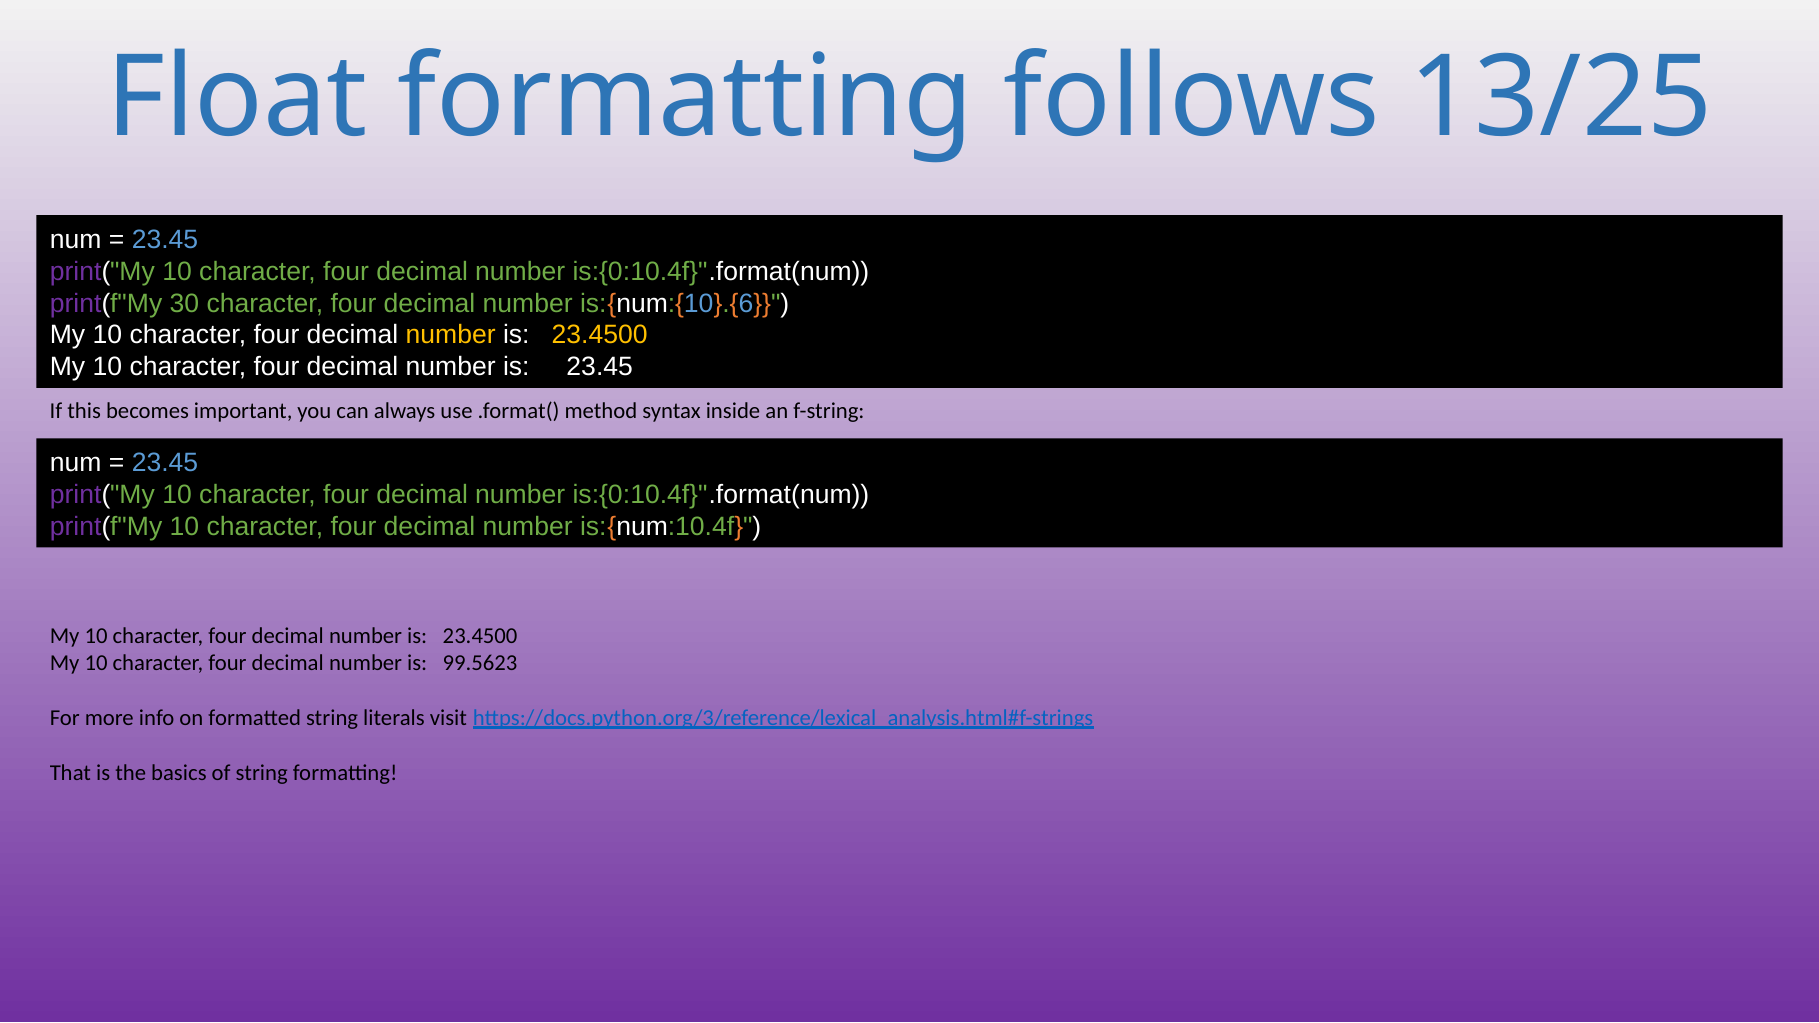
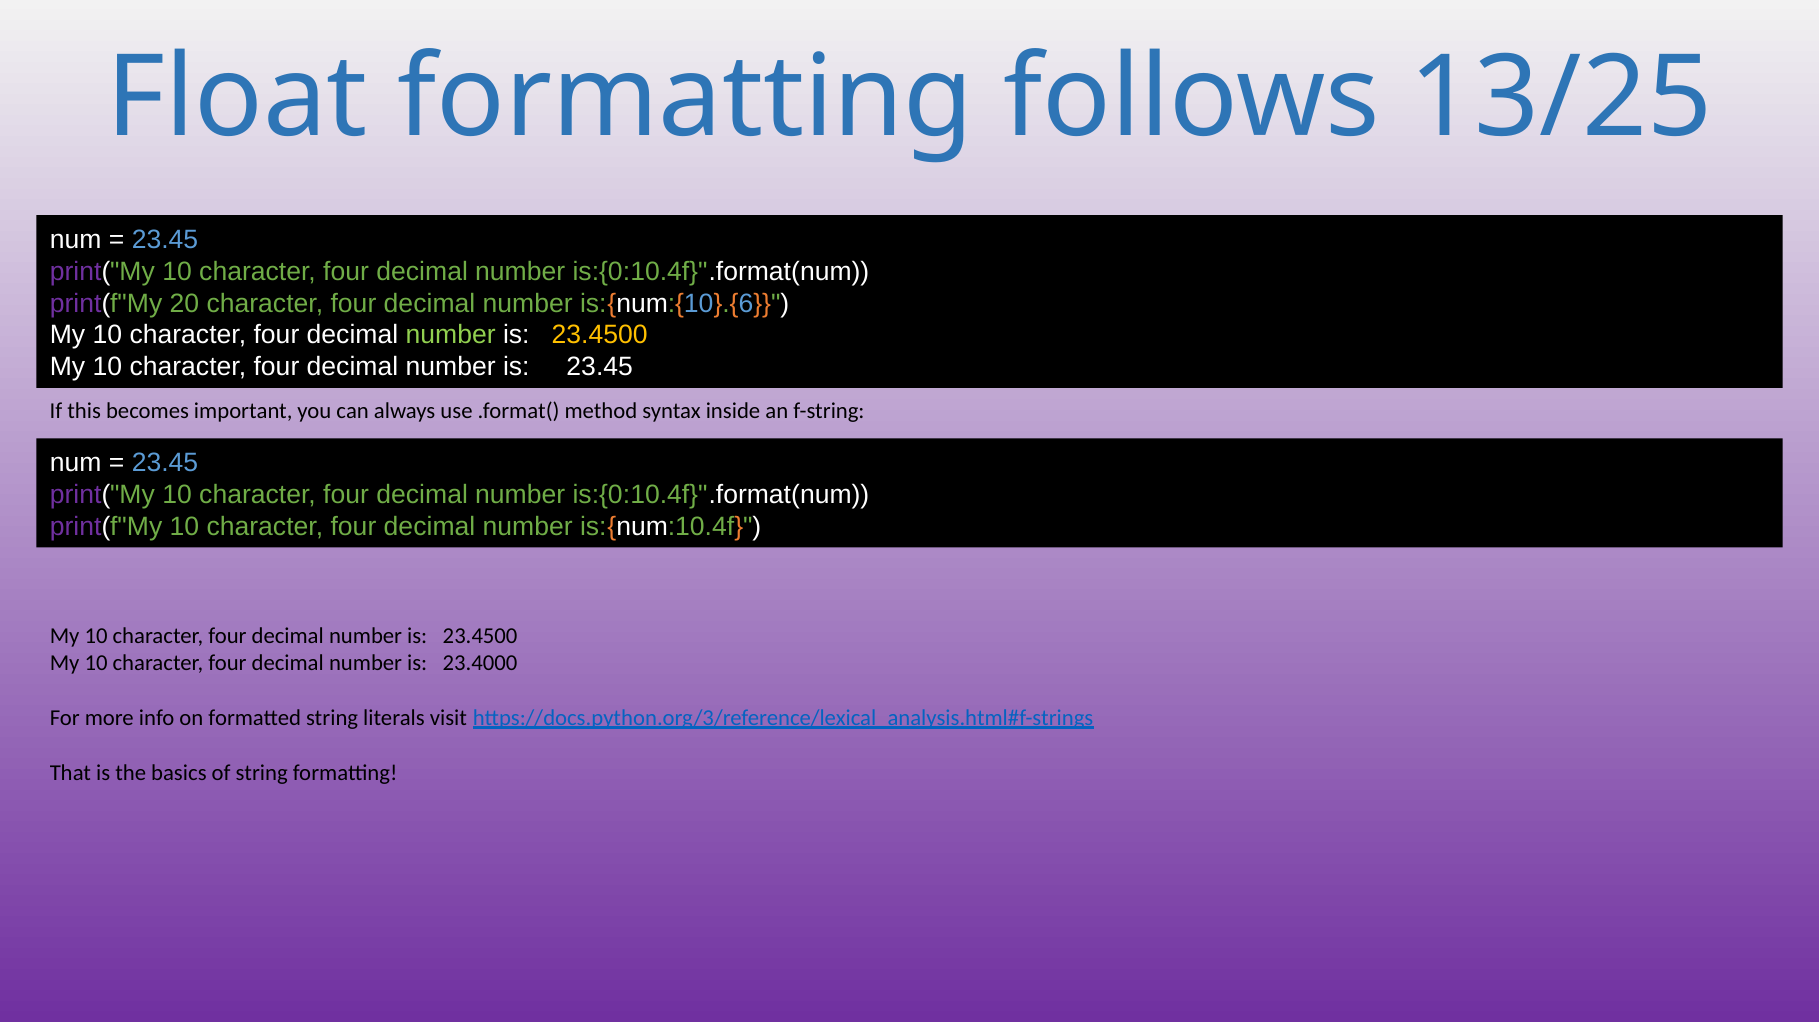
30: 30 -> 20 (184, 303)
number colour: yellow -> light green (451, 335)
99.5623: 99.5623 -> 23.4000 (480, 663)
